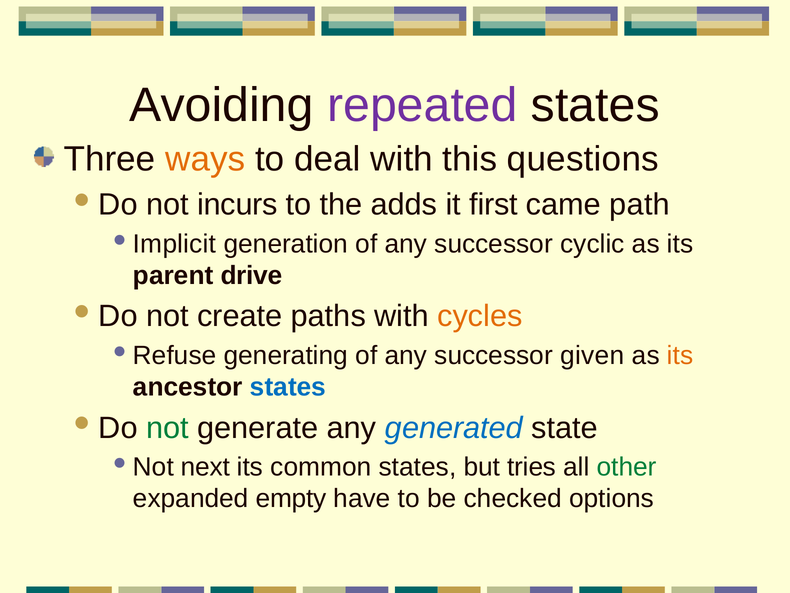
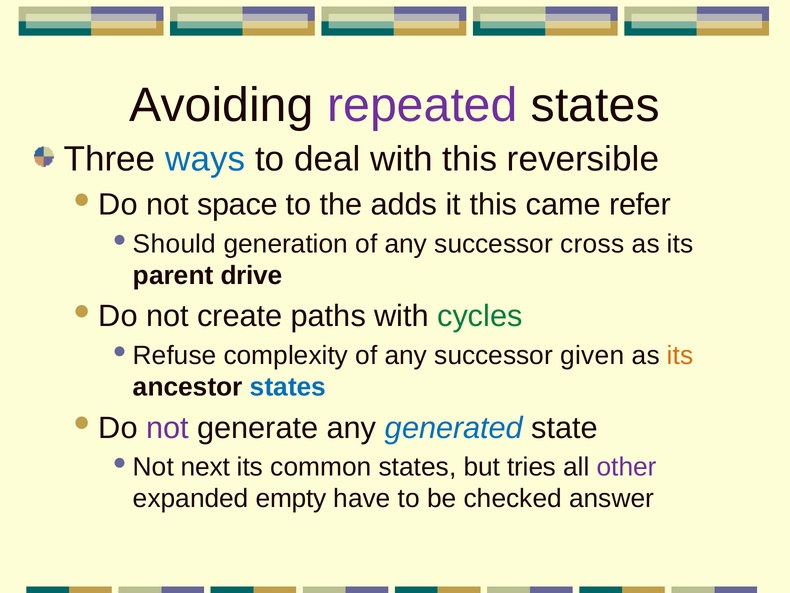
ways colour: orange -> blue (205, 159)
questions: questions -> reversible (583, 159)
incurs: incurs -> space (237, 204)
it first: first -> this (493, 204)
path: path -> refer (640, 204)
Implicit: Implicit -> Should (175, 244)
cyclic: cyclic -> cross (592, 244)
cycles colour: orange -> green (480, 316)
generating: generating -> complexity (286, 355)
not colour: green -> purple (167, 428)
other colour: green -> purple (627, 467)
options: options -> answer (612, 498)
